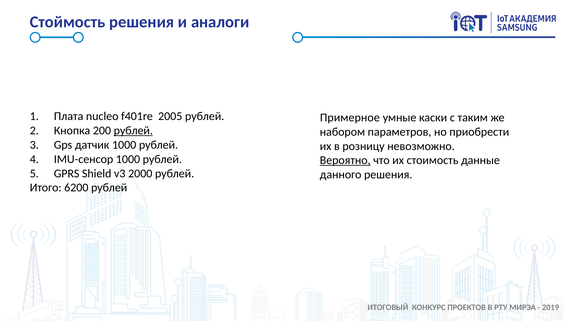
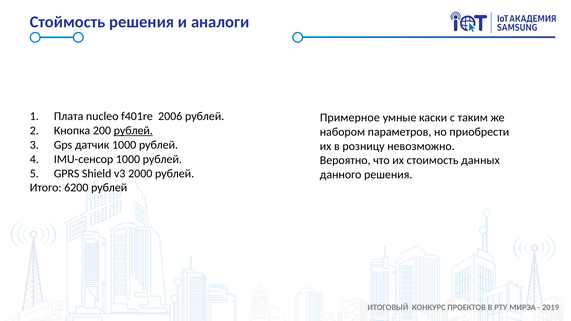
2005: 2005 -> 2006 (170, 116)
Вероятно underline: present -> none (345, 160)
данные: данные -> данных (480, 160)
